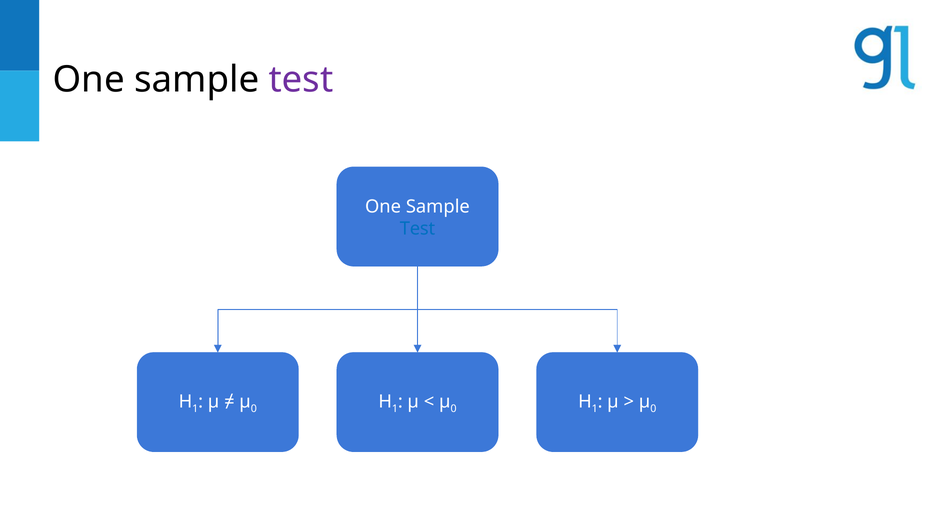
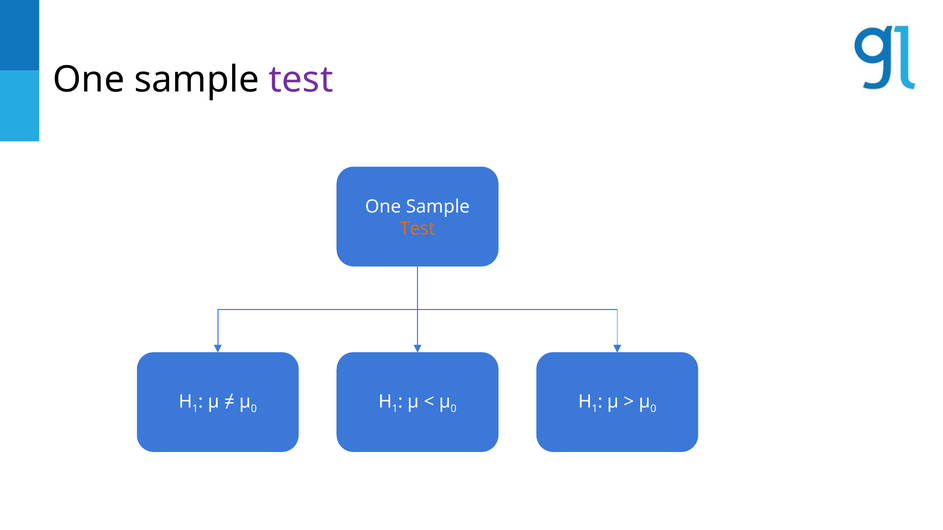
Test colour: blue -> orange (417, 229)
